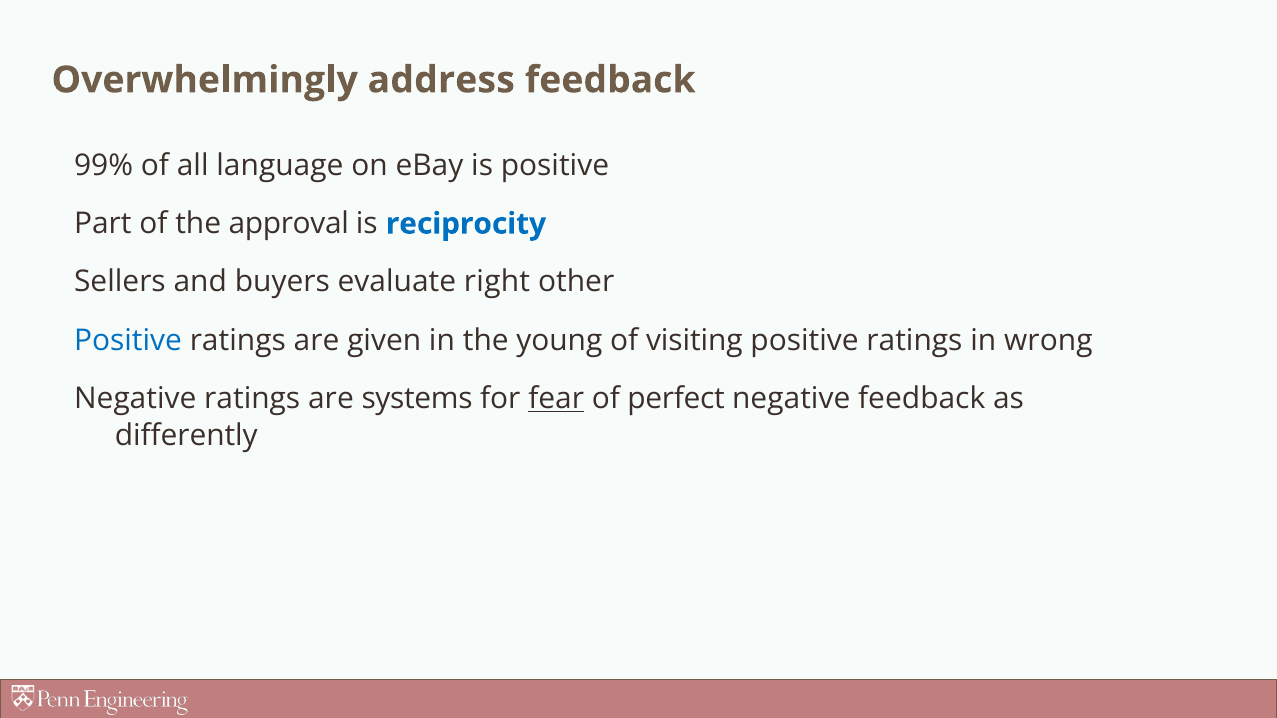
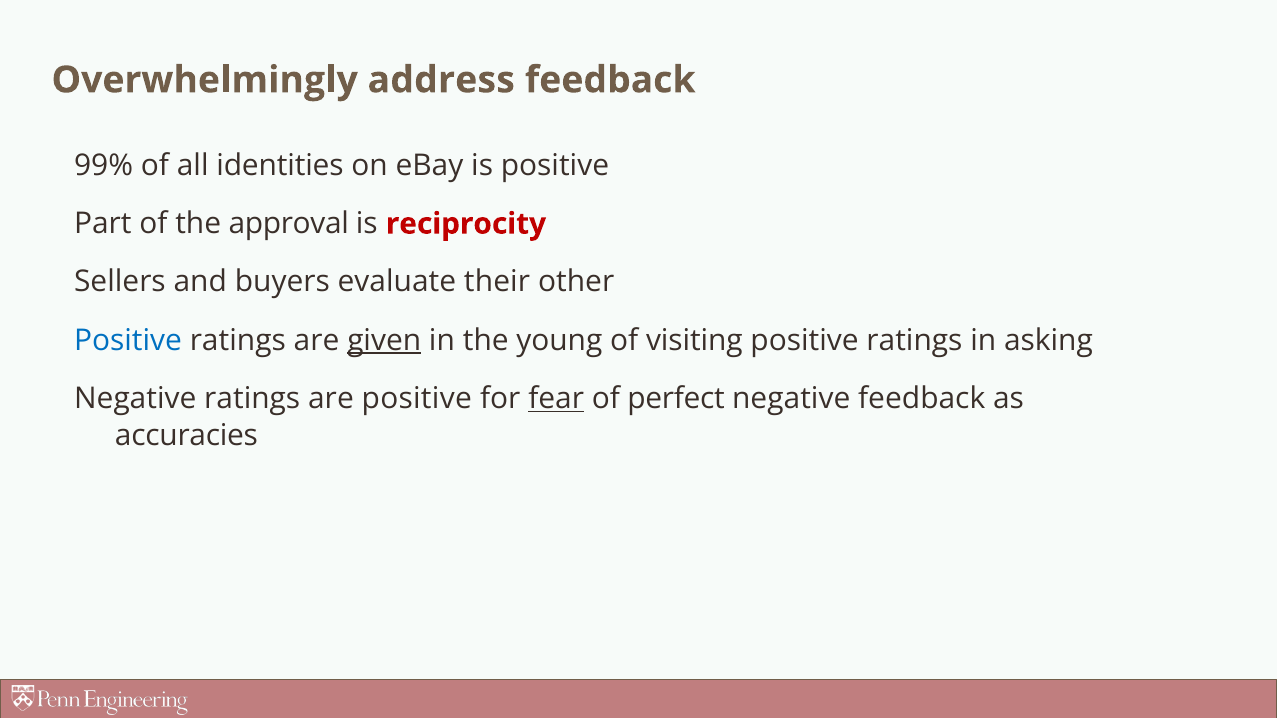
language: language -> identities (280, 166)
reciprocity colour: blue -> red (466, 224)
right: right -> their (497, 282)
given underline: none -> present (384, 340)
wrong: wrong -> asking (1048, 340)
are systems: systems -> positive (417, 399)
differently: differently -> accuracies (186, 436)
